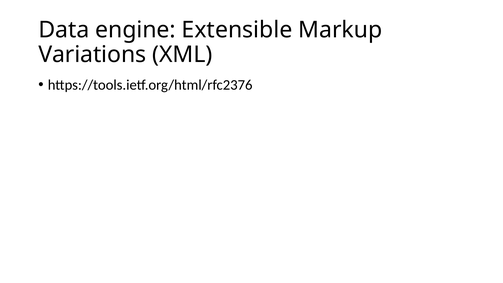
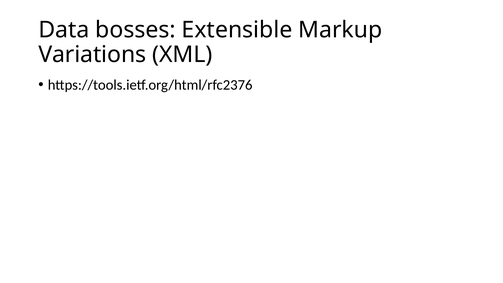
engine: engine -> bosses (136, 30)
